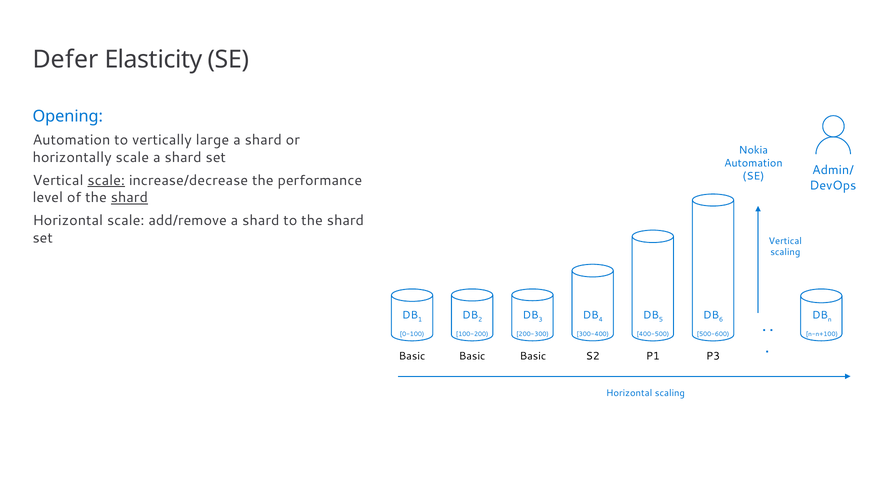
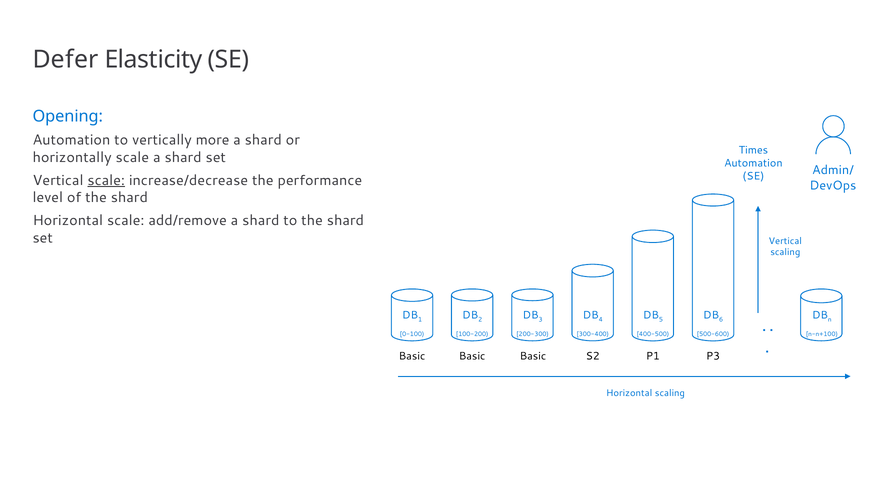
large: large -> more (213, 140)
Nokia: Nokia -> Times (753, 150)
shard underline: present -> none (129, 198)
